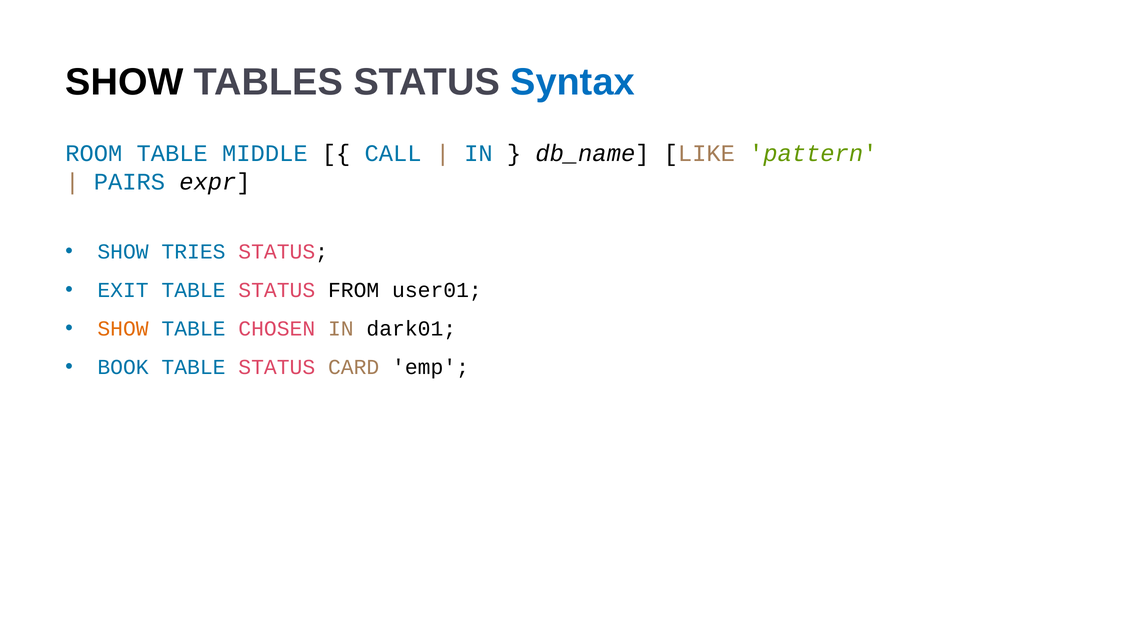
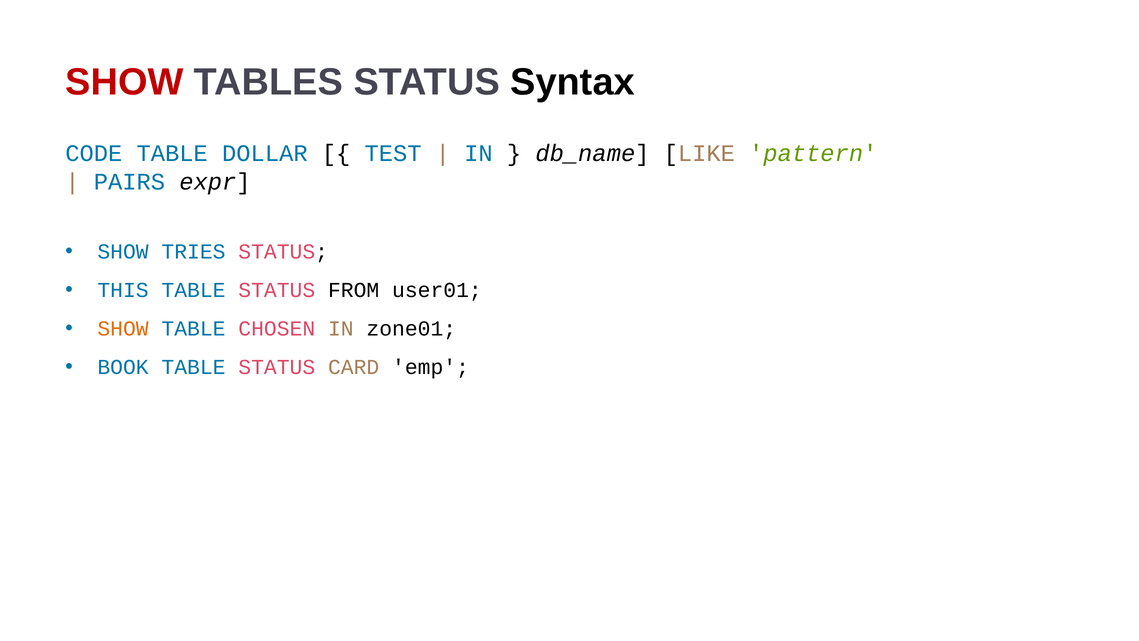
SHOW colour: black -> red (124, 82)
Syntax colour: blue -> black (573, 82)
ROOM: ROOM -> CODE (94, 154)
MIDDLE: MIDDLE -> DOLLAR (265, 154)
CALL: CALL -> TEST (393, 154)
EXIT: EXIT -> THIS (123, 290)
dark01: dark01 -> zone01 (411, 329)
